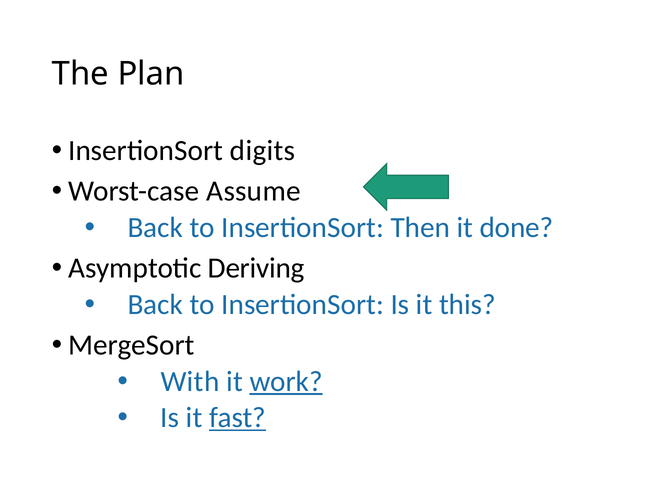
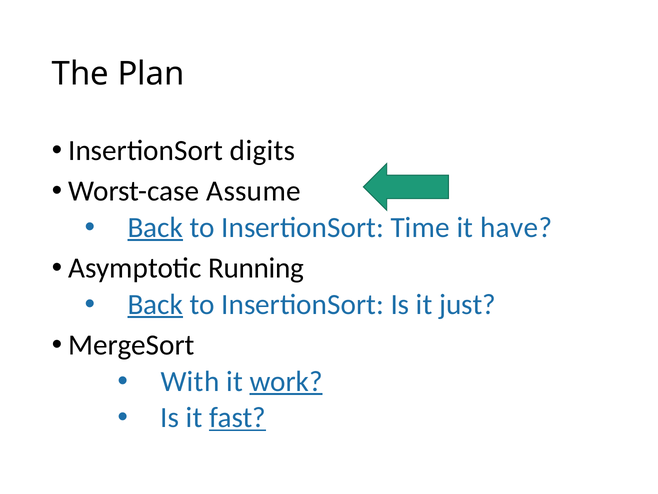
Back underline: none -> present (155, 227)
Then: Then -> Time (420, 227)
done: done -> have (516, 227)
Deriving: Deriving -> Running (256, 268)
Back underline: none -> present (155, 304)
this: this -> just (468, 304)
